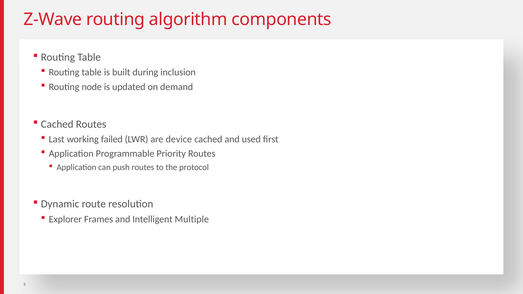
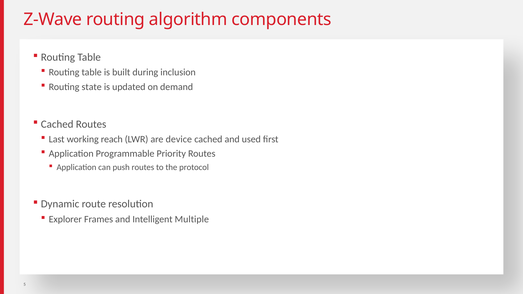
node: node -> state (92, 87)
failed: failed -> reach (112, 139)
